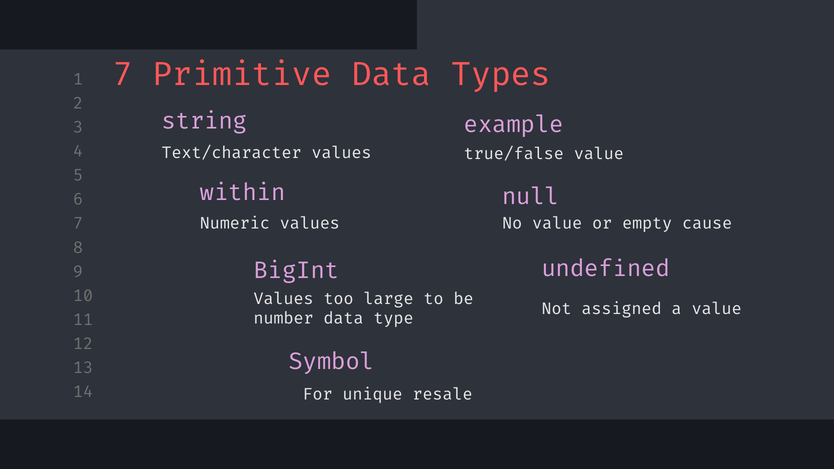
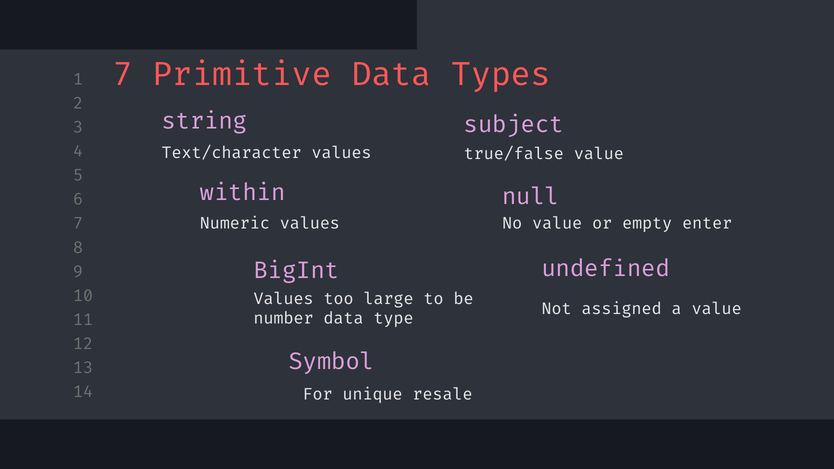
example: example -> subject (514, 125)
cause: cause -> enter (707, 224)
